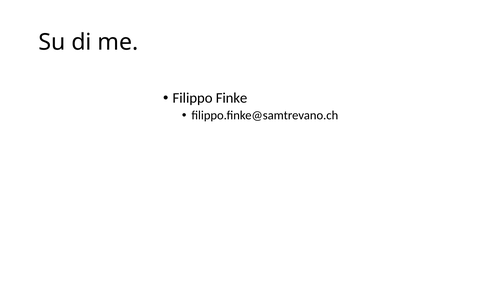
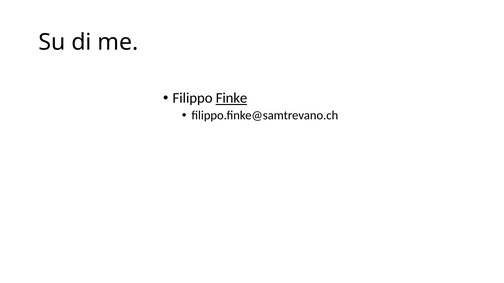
Finke underline: none -> present (232, 98)
